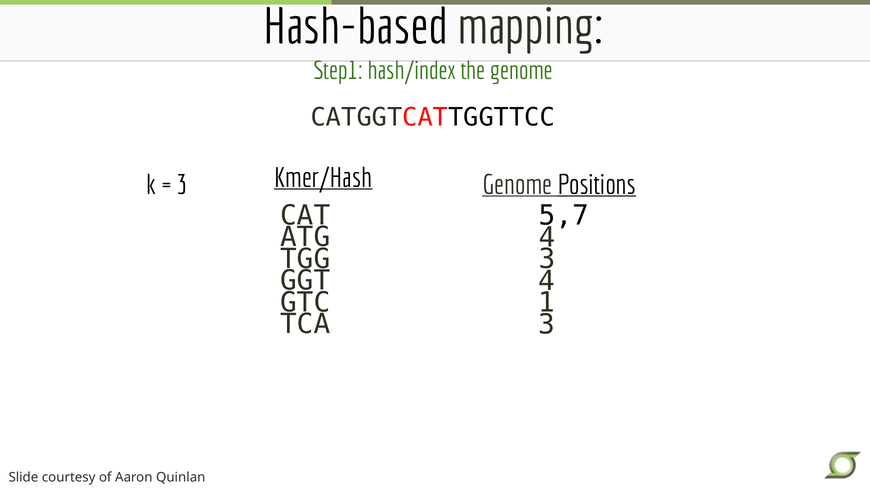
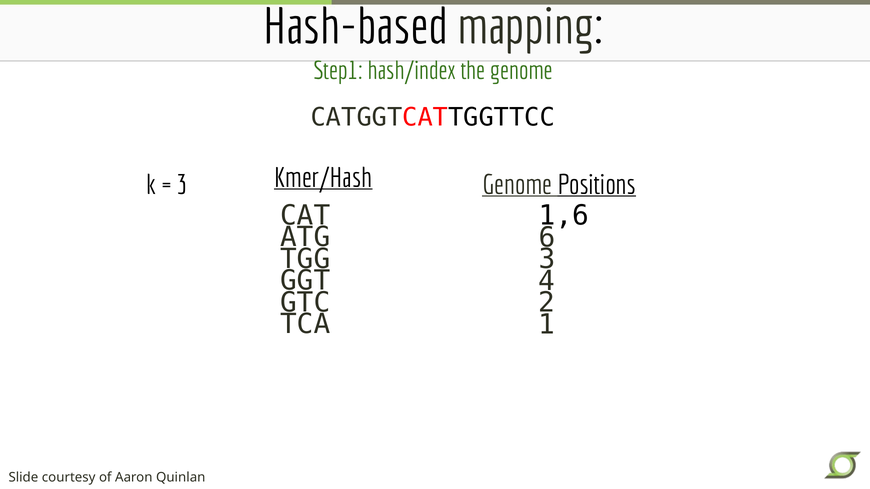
5,7: 5,7 -> 1,6 (564, 216)
ATG 4: 4 -> 6 (547, 238)
1: 1 -> 2 (546, 303)
TCA 3: 3 -> 1 (546, 325)
